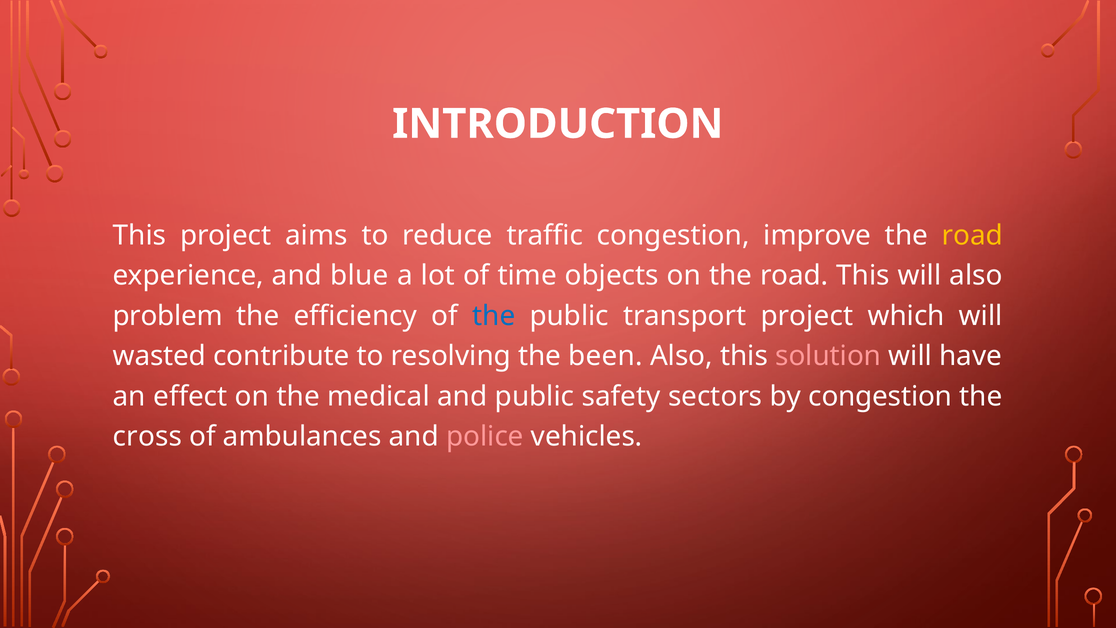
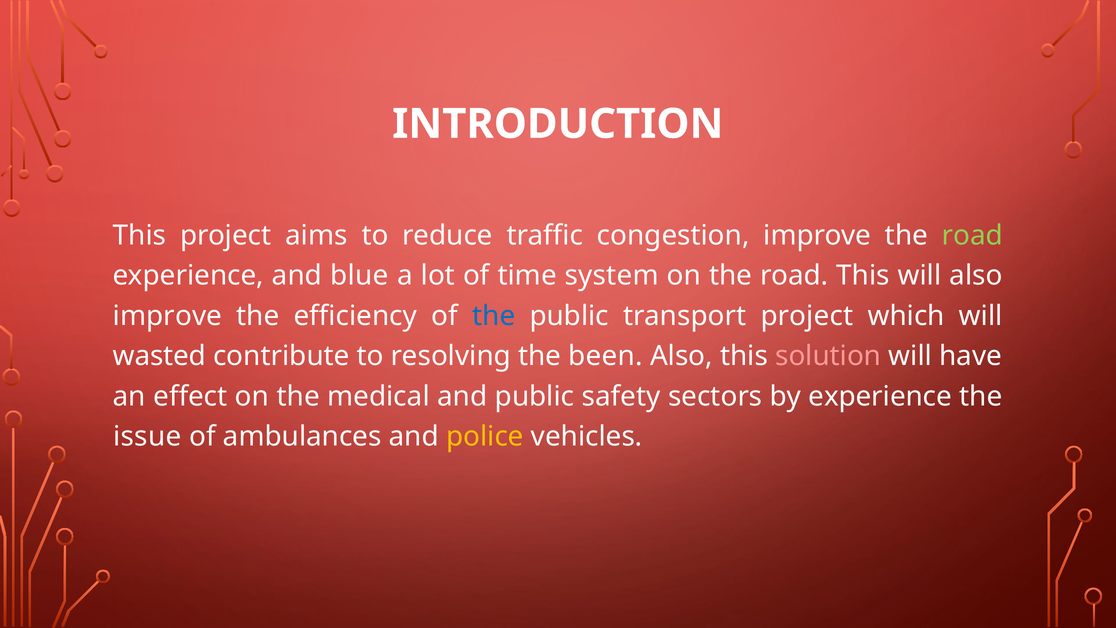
road colour: yellow -> light green (972, 235)
objects: objects -> system (612, 276)
problem: problem -> improve (167, 316)
by congestion: congestion -> experience (880, 396)
cross: cross -> issue (147, 436)
police colour: pink -> yellow (485, 436)
